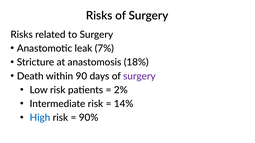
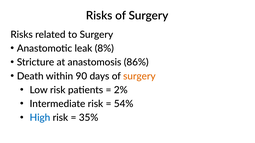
7%: 7% -> 8% (104, 49)
18%: 18% -> 86% (136, 62)
surgery colour: purple -> orange (139, 76)
14%: 14% -> 54% (124, 104)
90%: 90% -> 35% (89, 118)
